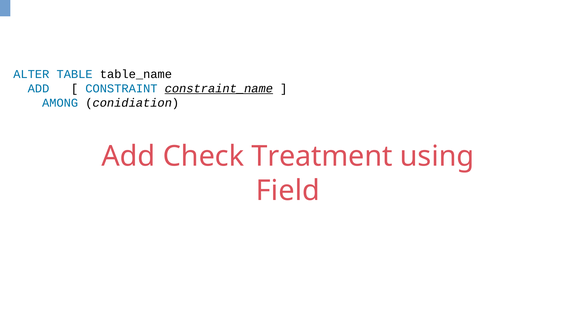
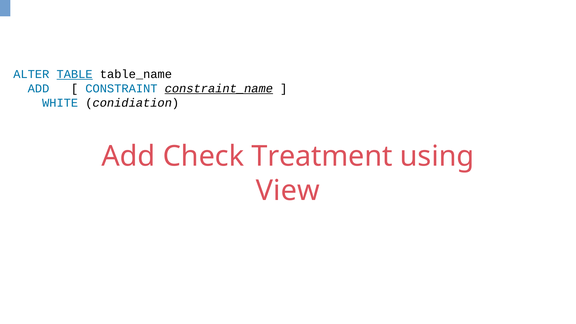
TABLE underline: none -> present (75, 74)
AMONG: AMONG -> WHITE (60, 103)
Field: Field -> View (288, 191)
